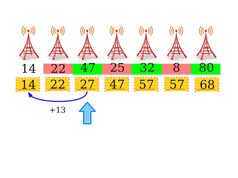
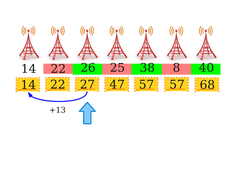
22 47: 47 -> 26 (88, 68)
32: 32 -> 38 (147, 68)
80: 80 -> 40 (207, 68)
